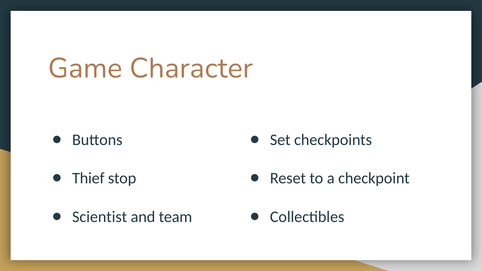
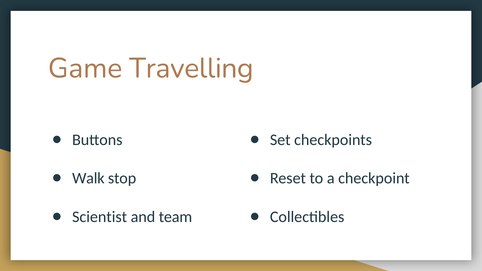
Character: Character -> Travelling (191, 68)
Thief: Thief -> Walk (88, 178)
